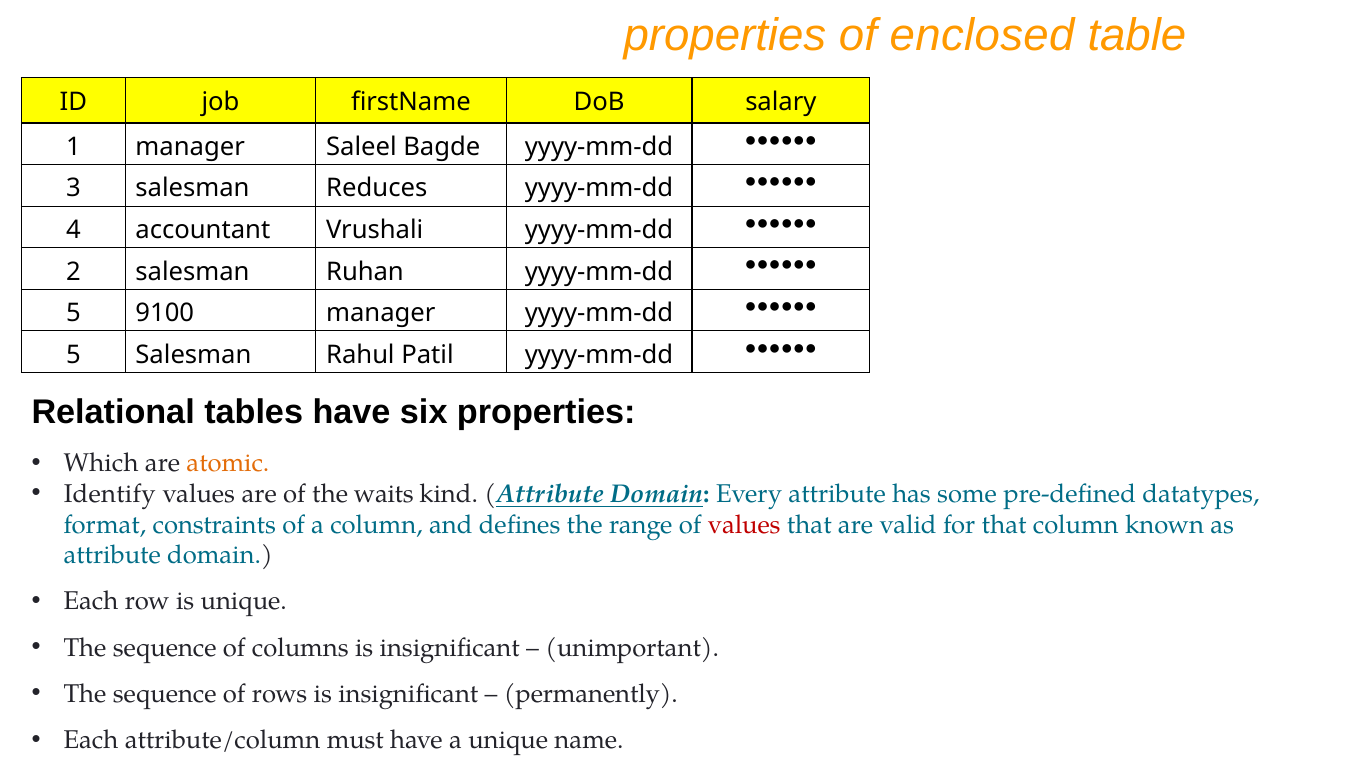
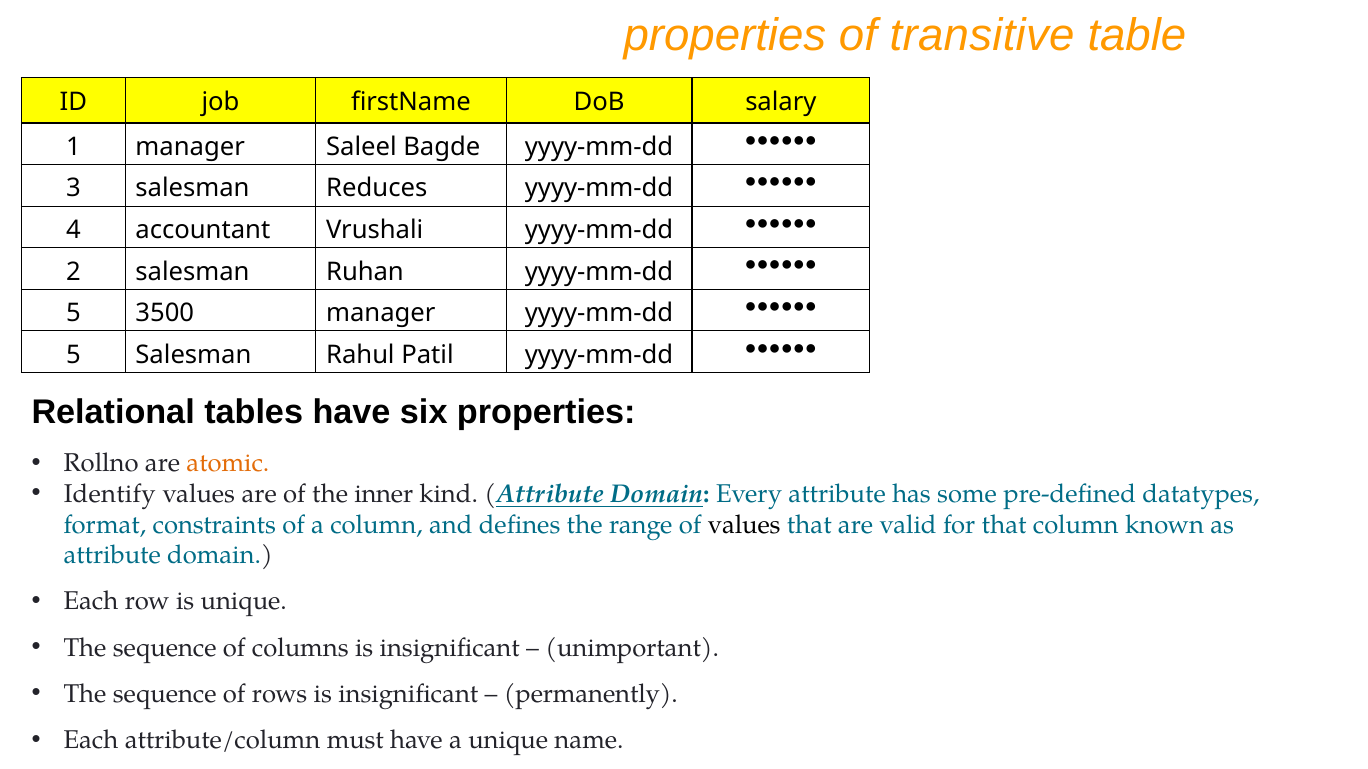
enclosed: enclosed -> transitive (982, 36)
9100: 9100 -> 3500 (165, 313)
Which: Which -> Rollno (101, 463)
waits: waits -> inner (384, 494)
values colour: red -> black (744, 525)
